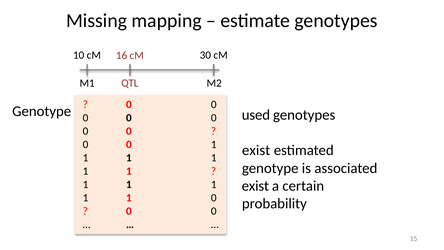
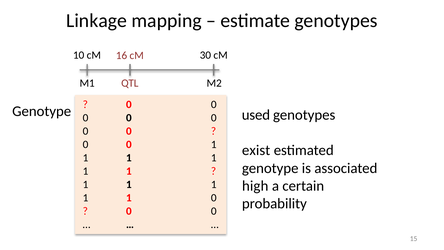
Missing: Missing -> Linkage (97, 21)
exist: exist -> high (255, 186)
